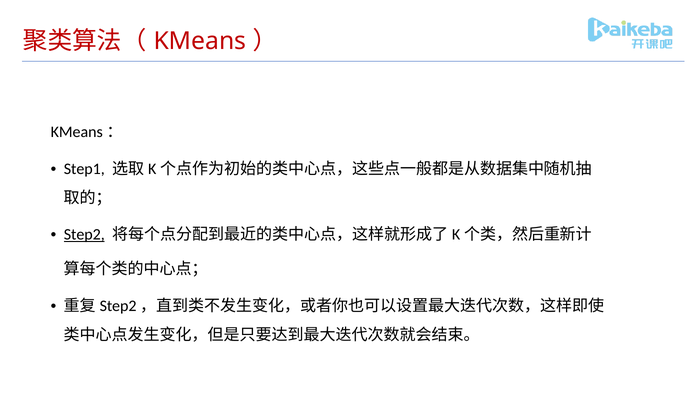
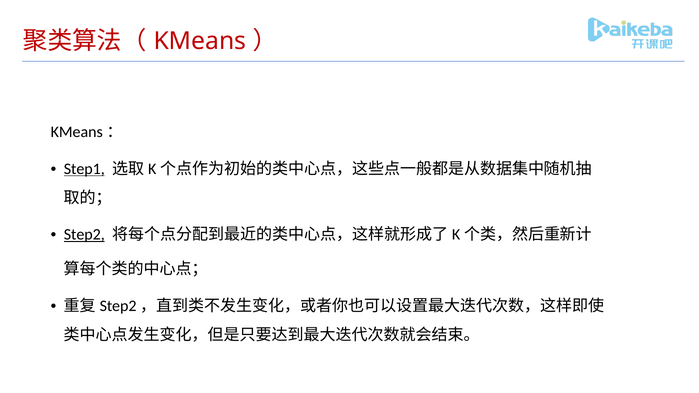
Step1 underline: none -> present (84, 169)
